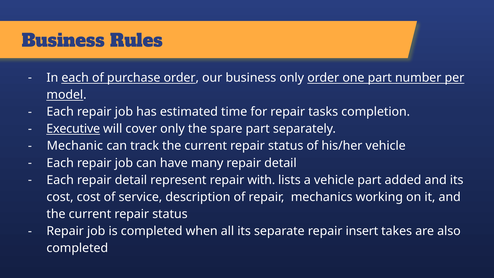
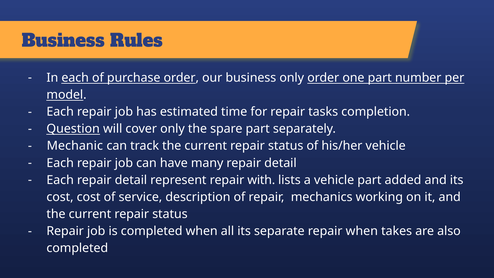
Executive: Executive -> Question (73, 129)
repair insert: insert -> when (362, 231)
